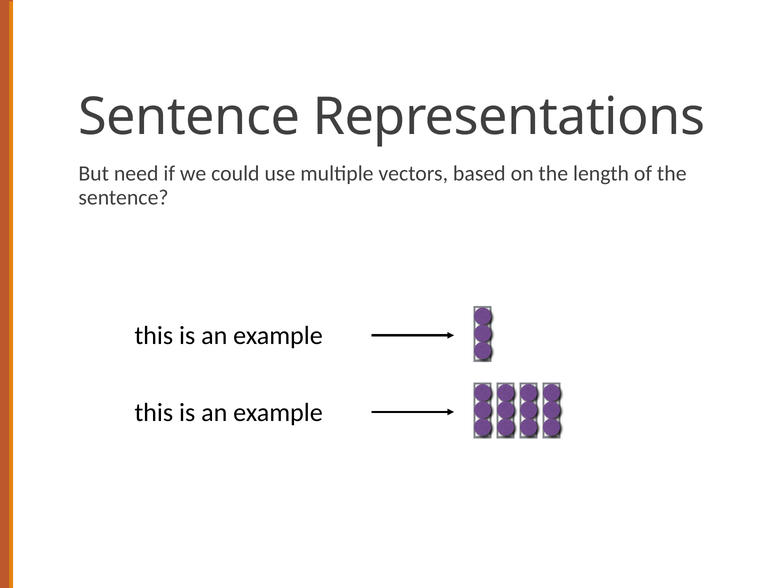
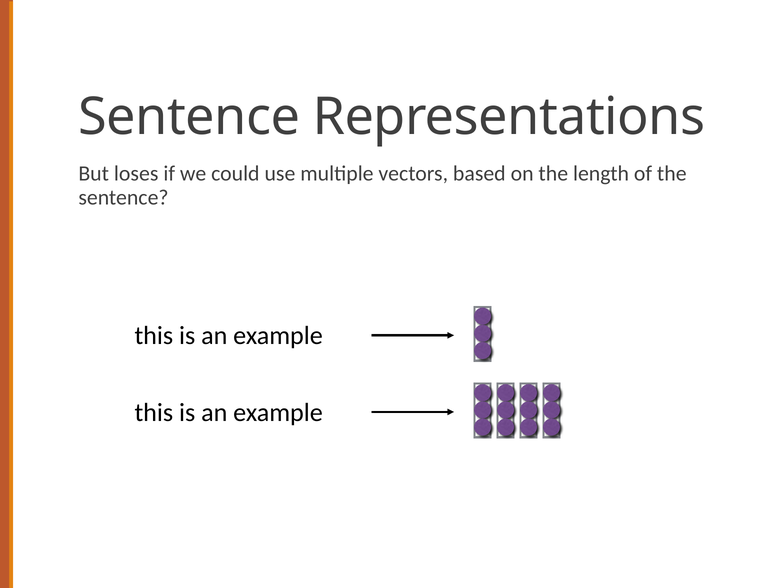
need: need -> loses (136, 174)
